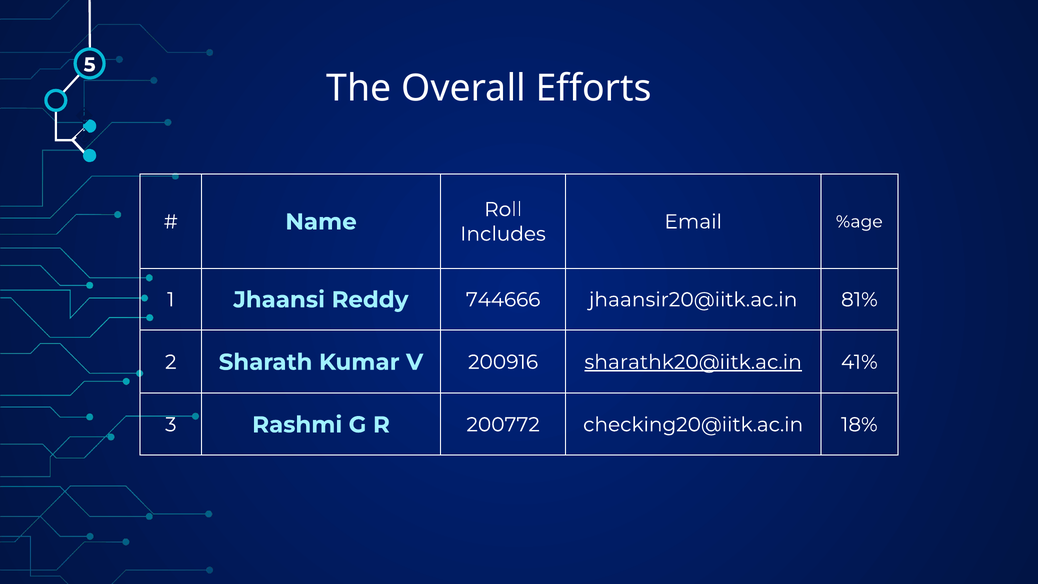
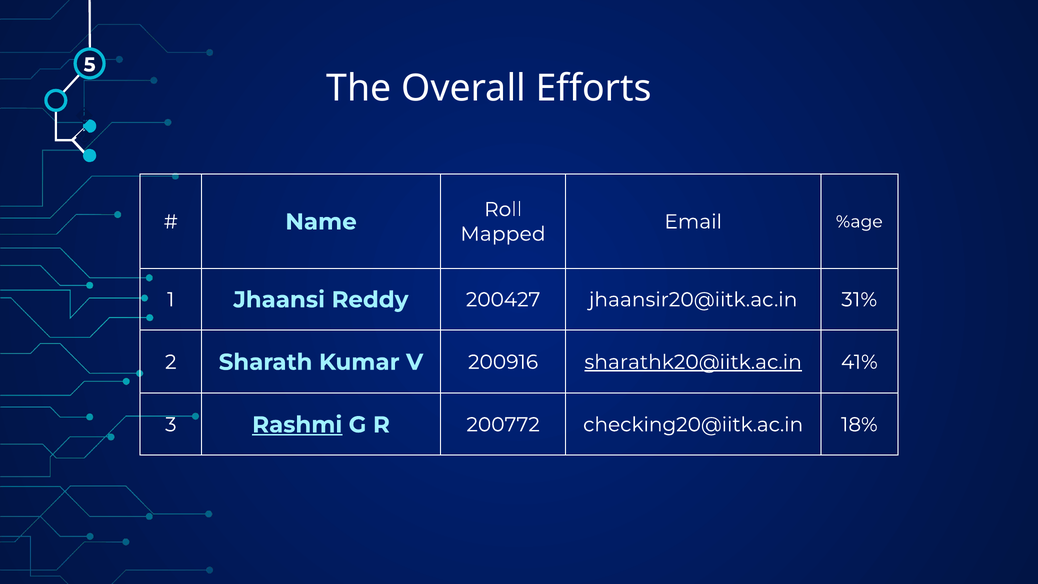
Includes: Includes -> Mapped (503, 234)
744666: 744666 -> 200427 (503, 300)
81%: 81% -> 31% (859, 300)
Rashmi underline: none -> present (297, 425)
